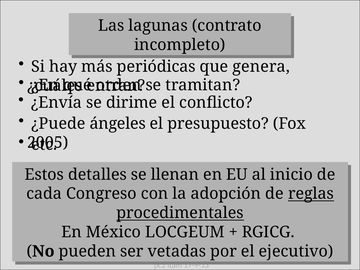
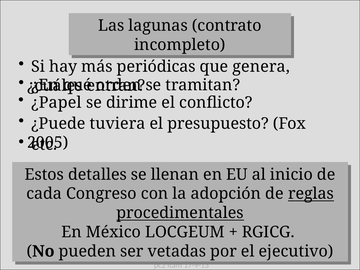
¿Envía: ¿Envía -> ¿Papel (56, 102)
ángeles: ángeles -> tuviera (118, 123)
